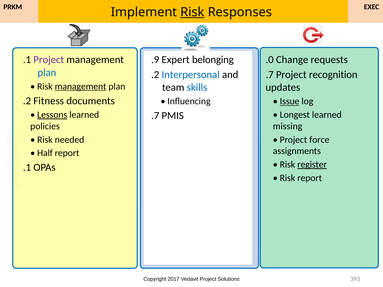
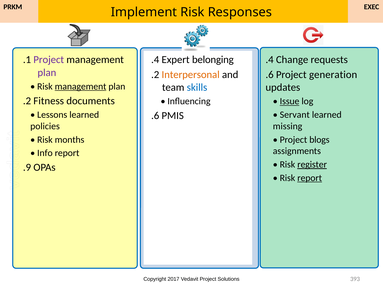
Risk underline: present -> none (192, 12)
.9: .9 -> .4 (155, 60)
.0: .0 -> .4 (270, 60)
plan colour: blue -> purple (47, 73)
Interpersonal colour: blue -> orange (191, 75)
.7: .7 -> .6 (270, 75)
recognition: recognition -> generation (333, 75)
.7: .7 -> .6 (155, 116)
Lessons underline: present -> none (52, 115)
Longest: Longest -> Servant (295, 115)
needed: needed -> months (70, 140)
force: force -> blogs (319, 140)
Half: Half -> Info (45, 153)
.1: .1 -> .9 (27, 167)
report underline: none -> present (310, 178)
